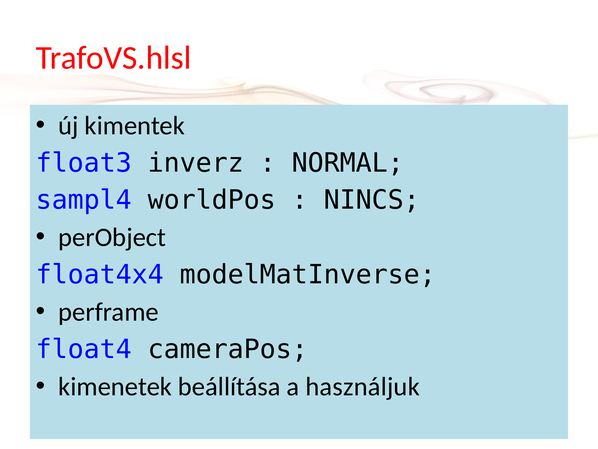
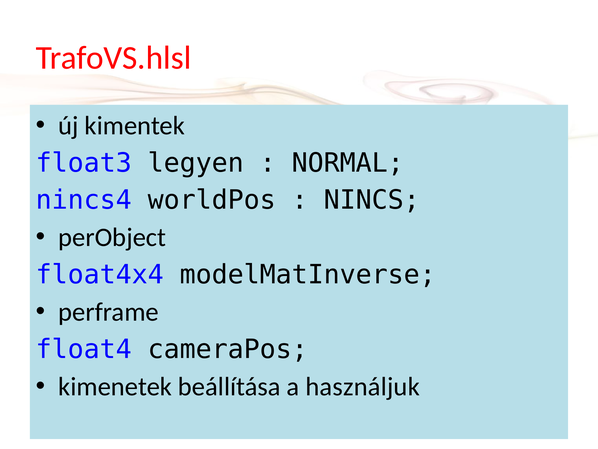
inverz: inverz -> legyen (196, 163)
sampl4: sampl4 -> nincs4 (84, 200)
